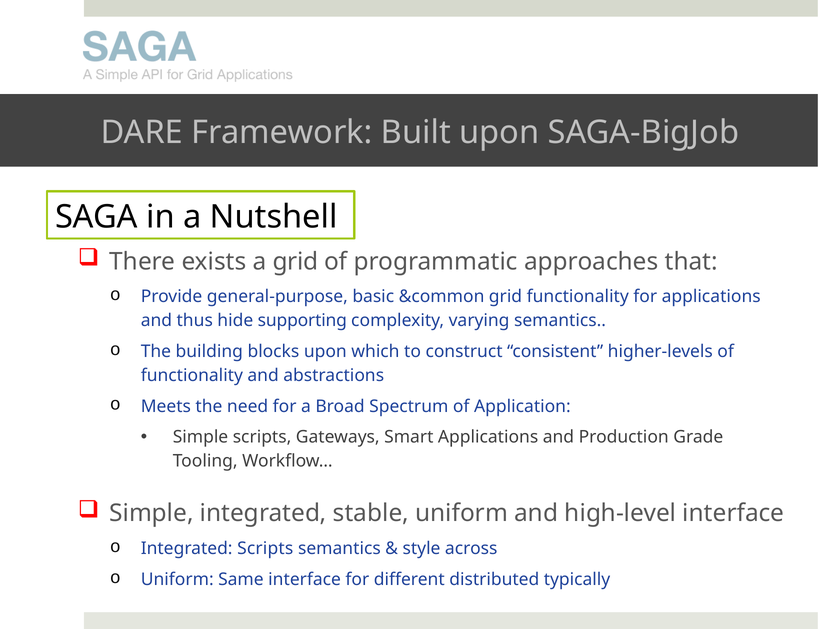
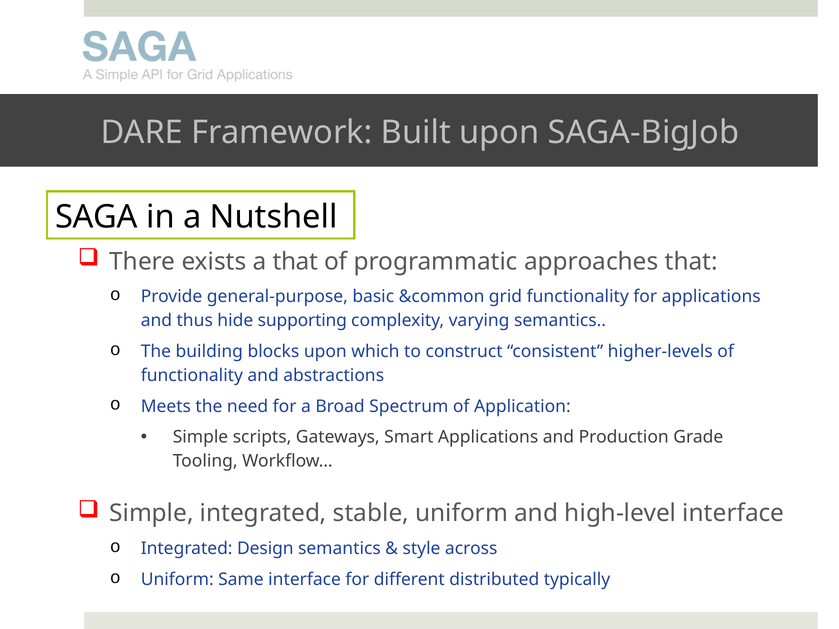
a grid: grid -> that (295, 262)
Integrated Scripts: Scripts -> Design (265, 549)
